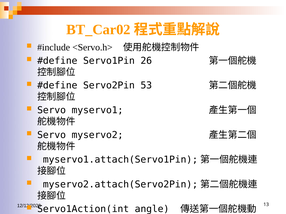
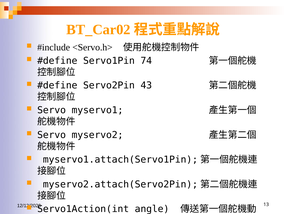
26: 26 -> 74 (146, 61)
53: 53 -> 43 (146, 86)
